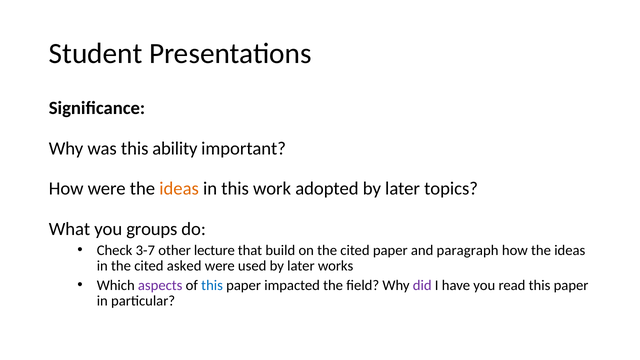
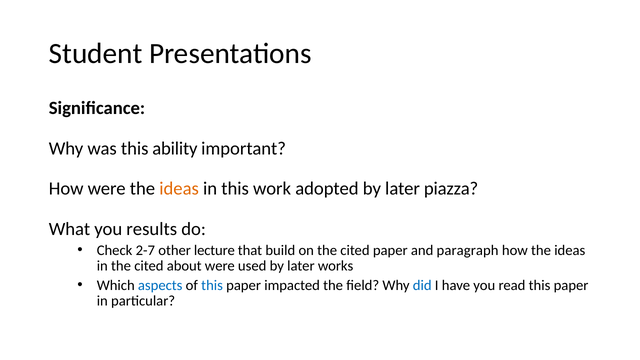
topics: topics -> piazza (451, 189)
groups: groups -> results (152, 229)
3-7: 3-7 -> 2-7 (145, 250)
asked: asked -> about (184, 266)
aspects colour: purple -> blue (160, 285)
did colour: purple -> blue (422, 285)
